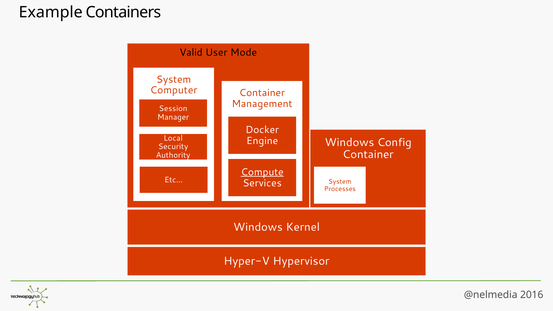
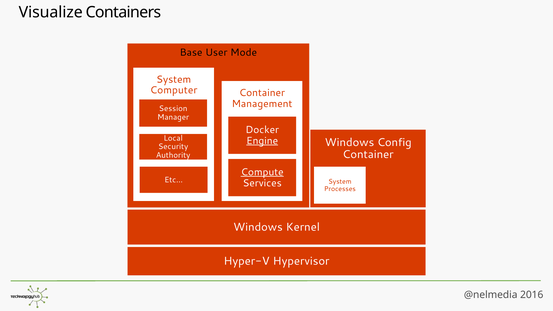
Example: Example -> Visualize (51, 12)
Valid: Valid -> Base (191, 52)
Engine underline: none -> present (262, 141)
